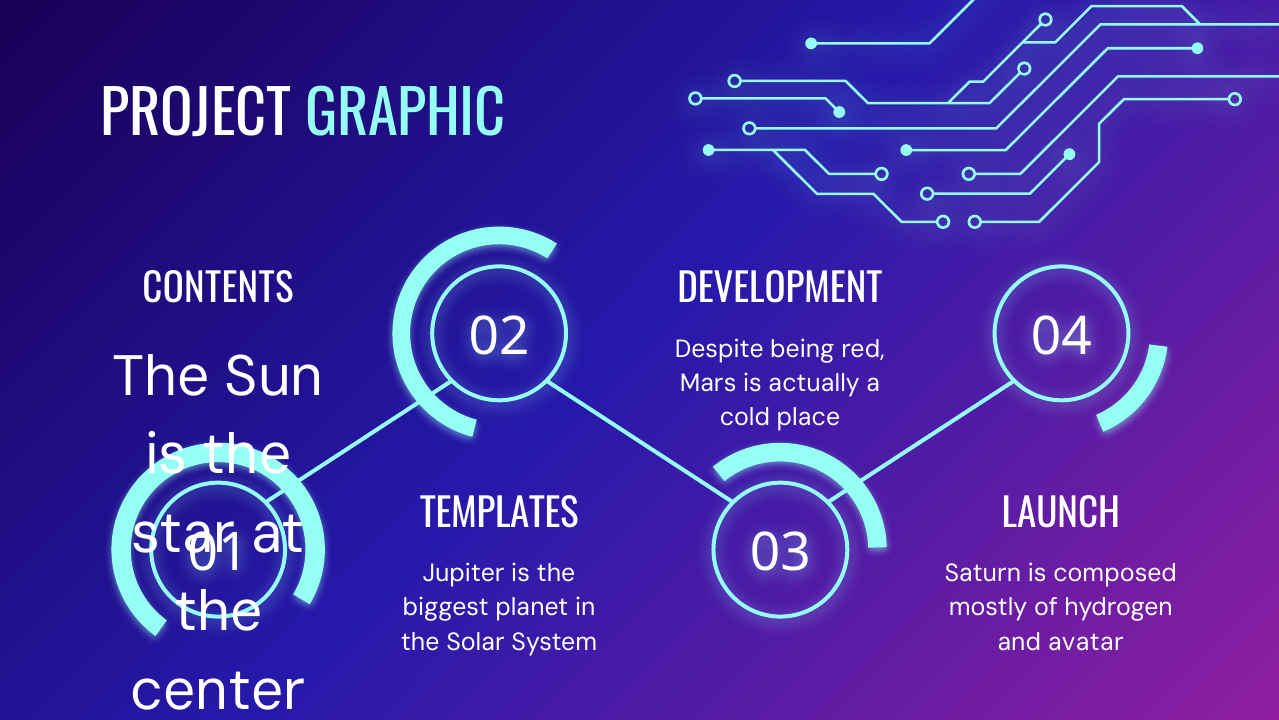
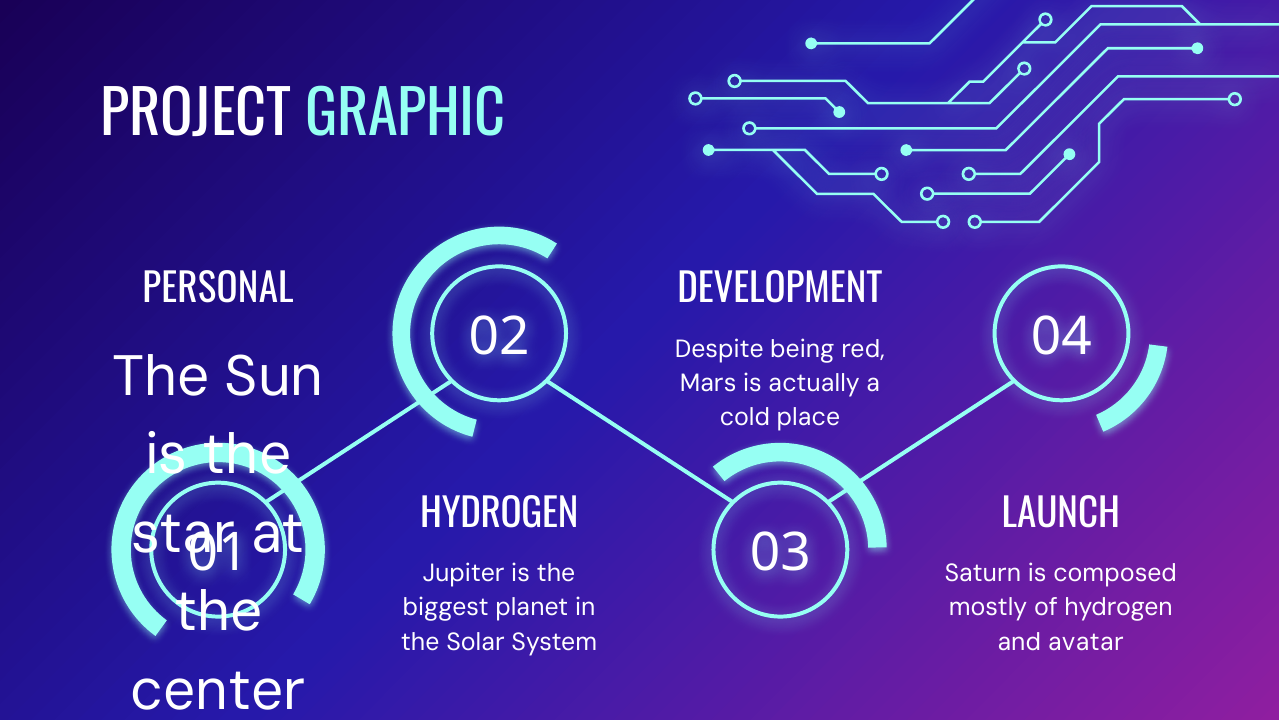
CONTENTS: CONTENTS -> PERSONAL (218, 290)
TEMPLATES: TEMPLATES -> HYDROGEN (499, 514)
